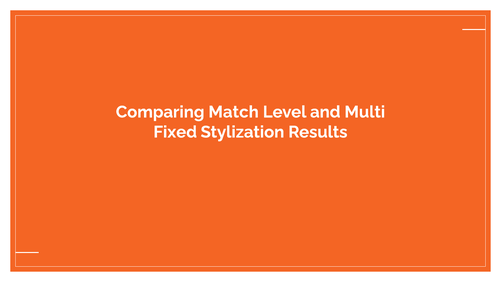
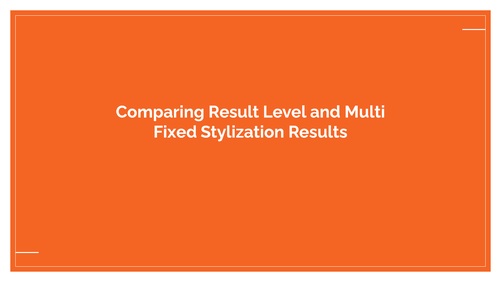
Match: Match -> Result (234, 112)
